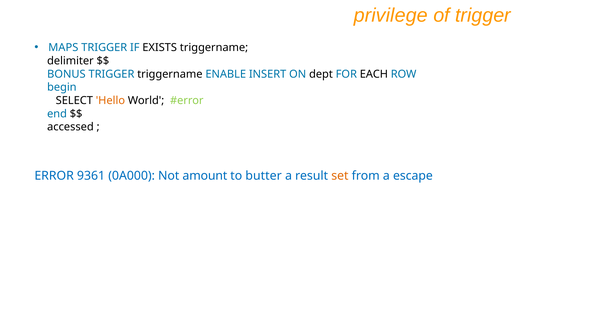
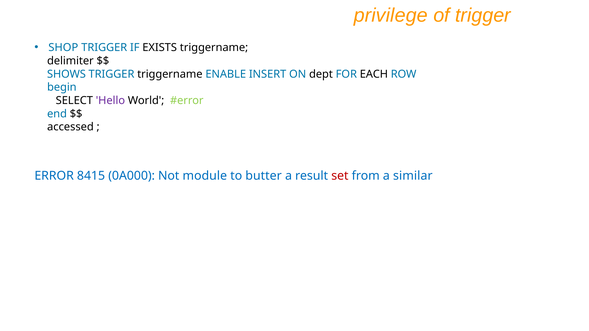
MAPS: MAPS -> SHOP (63, 48)
BONUS: BONUS -> SHOWS (66, 74)
Hello colour: orange -> purple (110, 101)
9361: 9361 -> 8415 (91, 176)
amount: amount -> module (205, 176)
set colour: orange -> red (340, 176)
escape: escape -> similar (413, 176)
